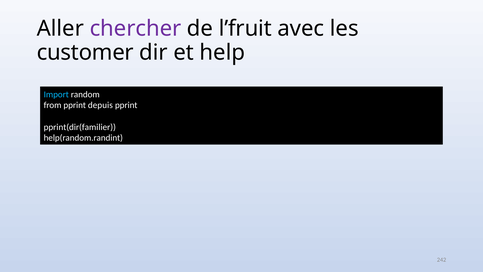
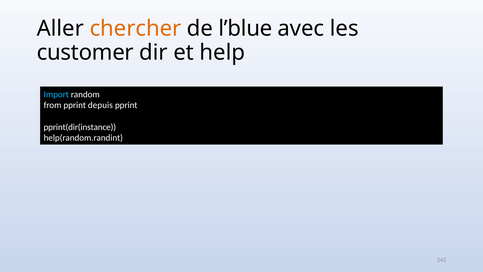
chercher colour: purple -> orange (135, 29)
l’fruit: l’fruit -> l’blue (245, 29)
pprint(dir(familier: pprint(dir(familier -> pprint(dir(instance (80, 127)
